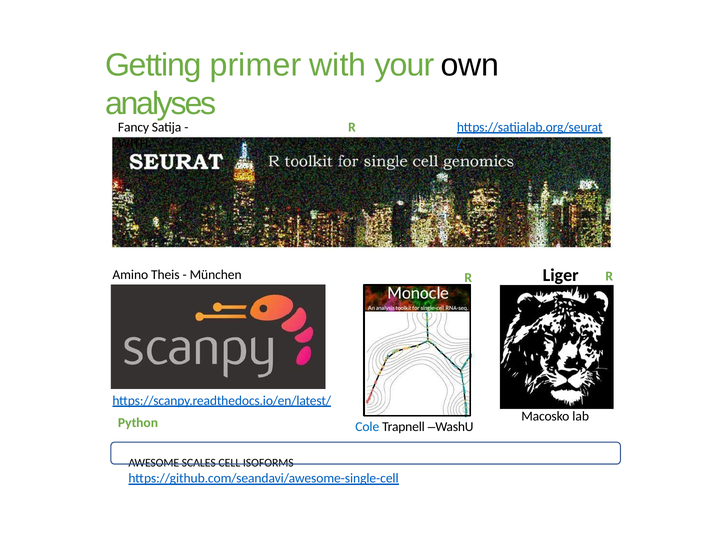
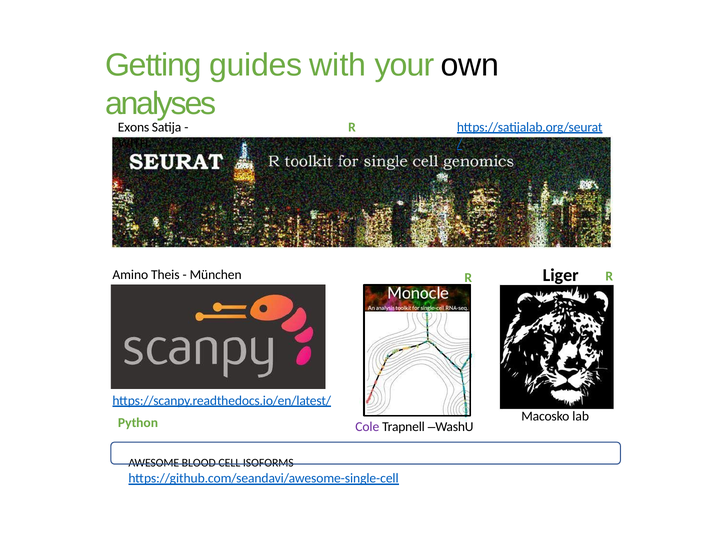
primer: primer -> guides (256, 65)
Fancy: Fancy -> Exons (134, 127)
Cole colour: blue -> purple (367, 427)
SCALES: SCALES -> BLOOD (199, 463)
